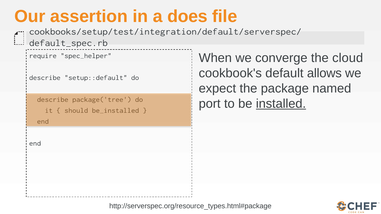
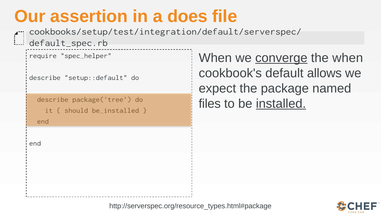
converge underline: none -> present (281, 58)
the cloud: cloud -> when (348, 58)
port: port -> files (210, 104)
